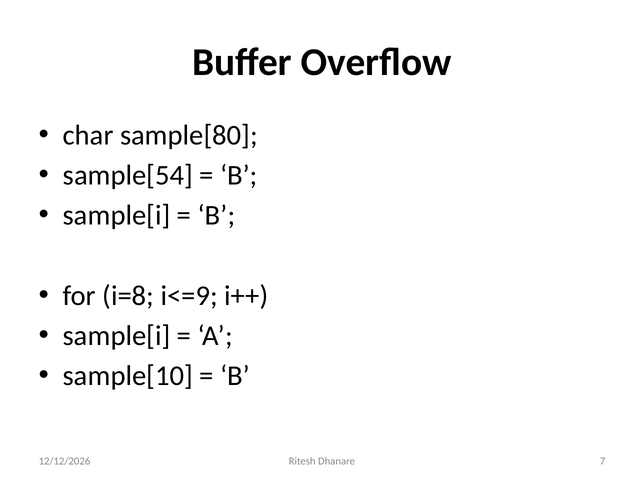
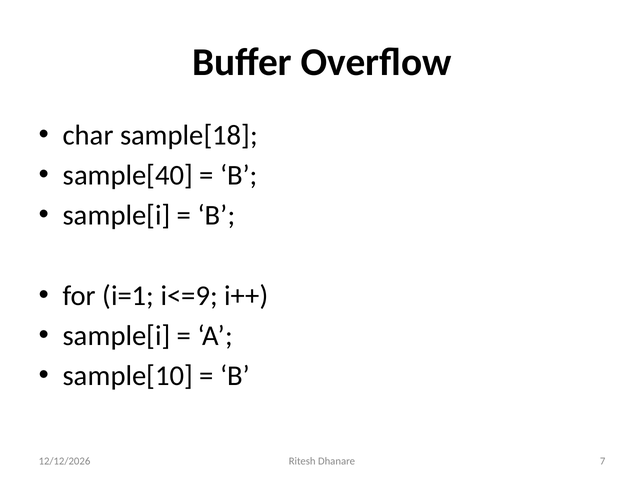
sample[80: sample[80 -> sample[18 (189, 135)
sample[54: sample[54 -> sample[40 (128, 175)
i=8: i=8 -> i=1 (128, 296)
